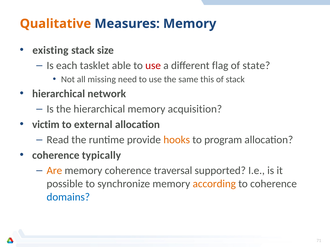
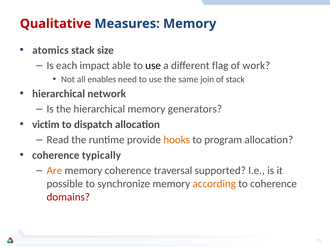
Qualitative colour: orange -> red (55, 24)
existing: existing -> atomics (50, 50)
tasklet: tasklet -> impact (95, 66)
use colour: red -> black (153, 66)
state: state -> work (256, 66)
missing: missing -> enables (102, 79)
this: this -> join (207, 79)
acquisition: acquisition -> generators (195, 109)
external: external -> dispatch (93, 125)
domains colour: blue -> red (68, 197)
